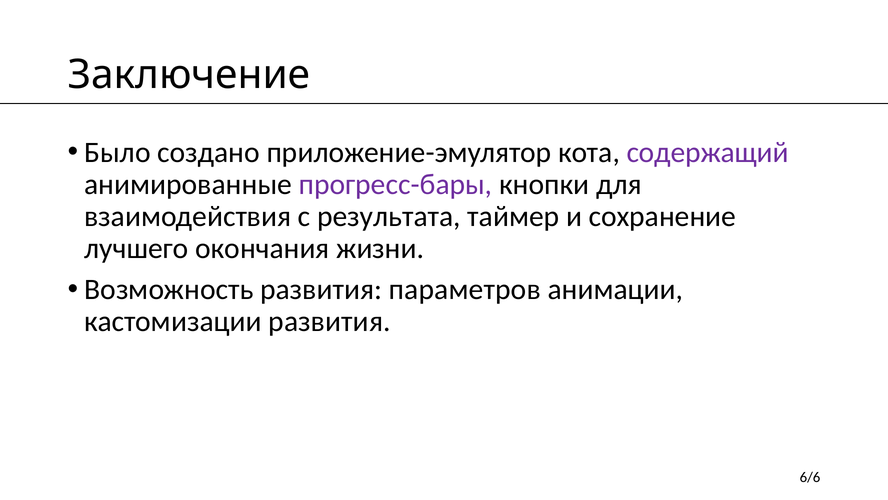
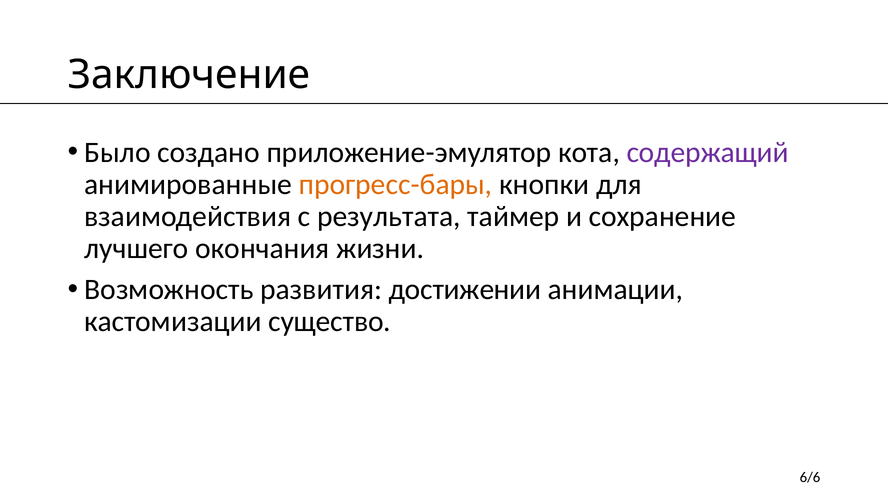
прогресс-бары colour: purple -> orange (396, 184)
параметров: параметров -> достижении (465, 289)
кастомизации развития: развития -> существо (330, 321)
